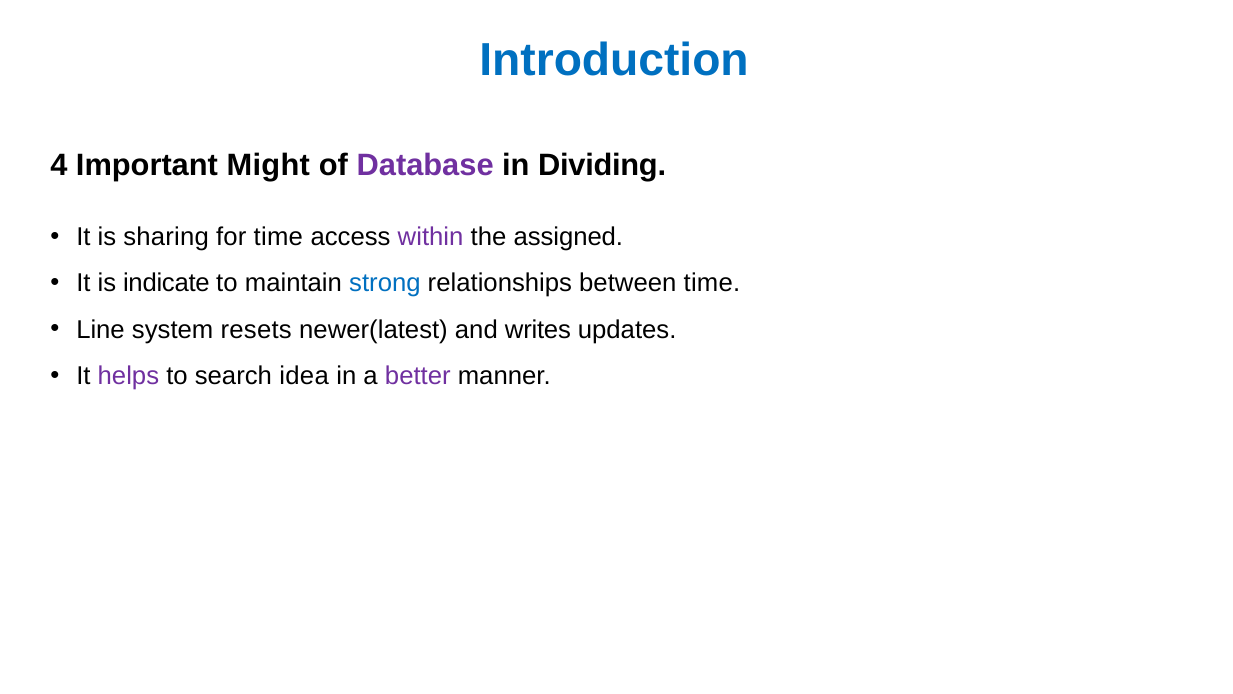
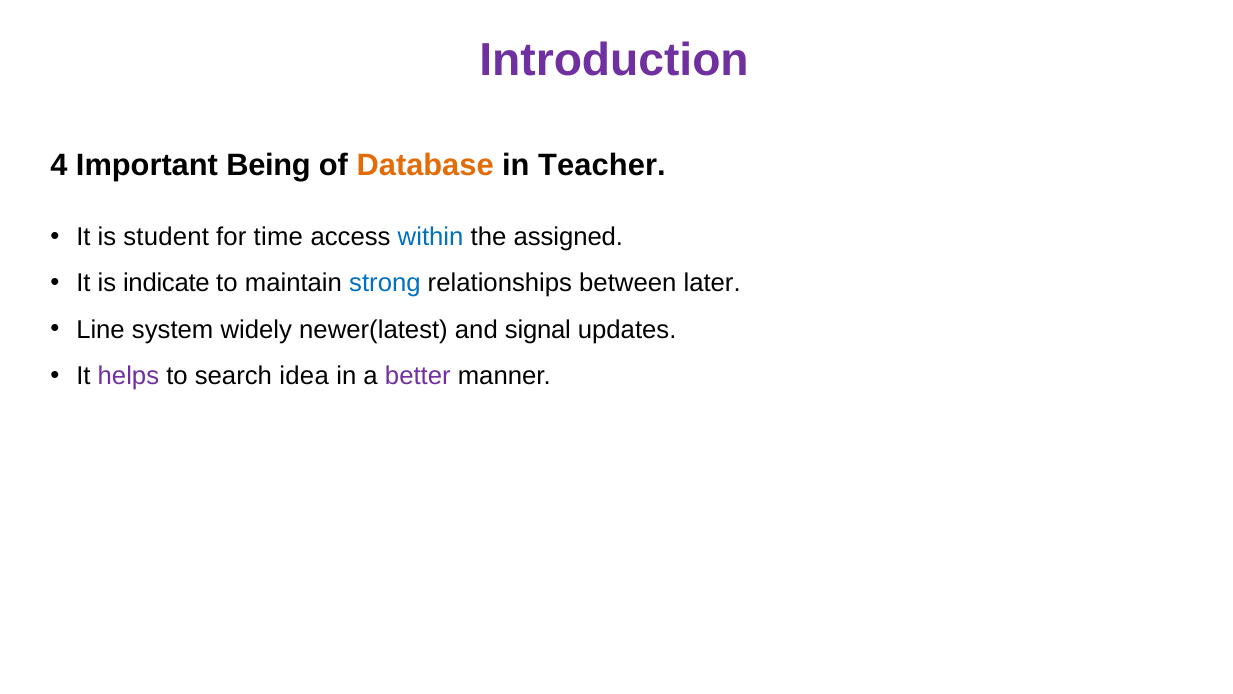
Introduction colour: blue -> purple (614, 60)
Might: Might -> Being (269, 165)
Database colour: purple -> orange (425, 165)
Dividing: Dividing -> Teacher (602, 165)
sharing: sharing -> student (166, 237)
within colour: purple -> blue (431, 237)
between time: time -> later (712, 283)
resets: resets -> widely (256, 330)
writes: writes -> signal (538, 330)
